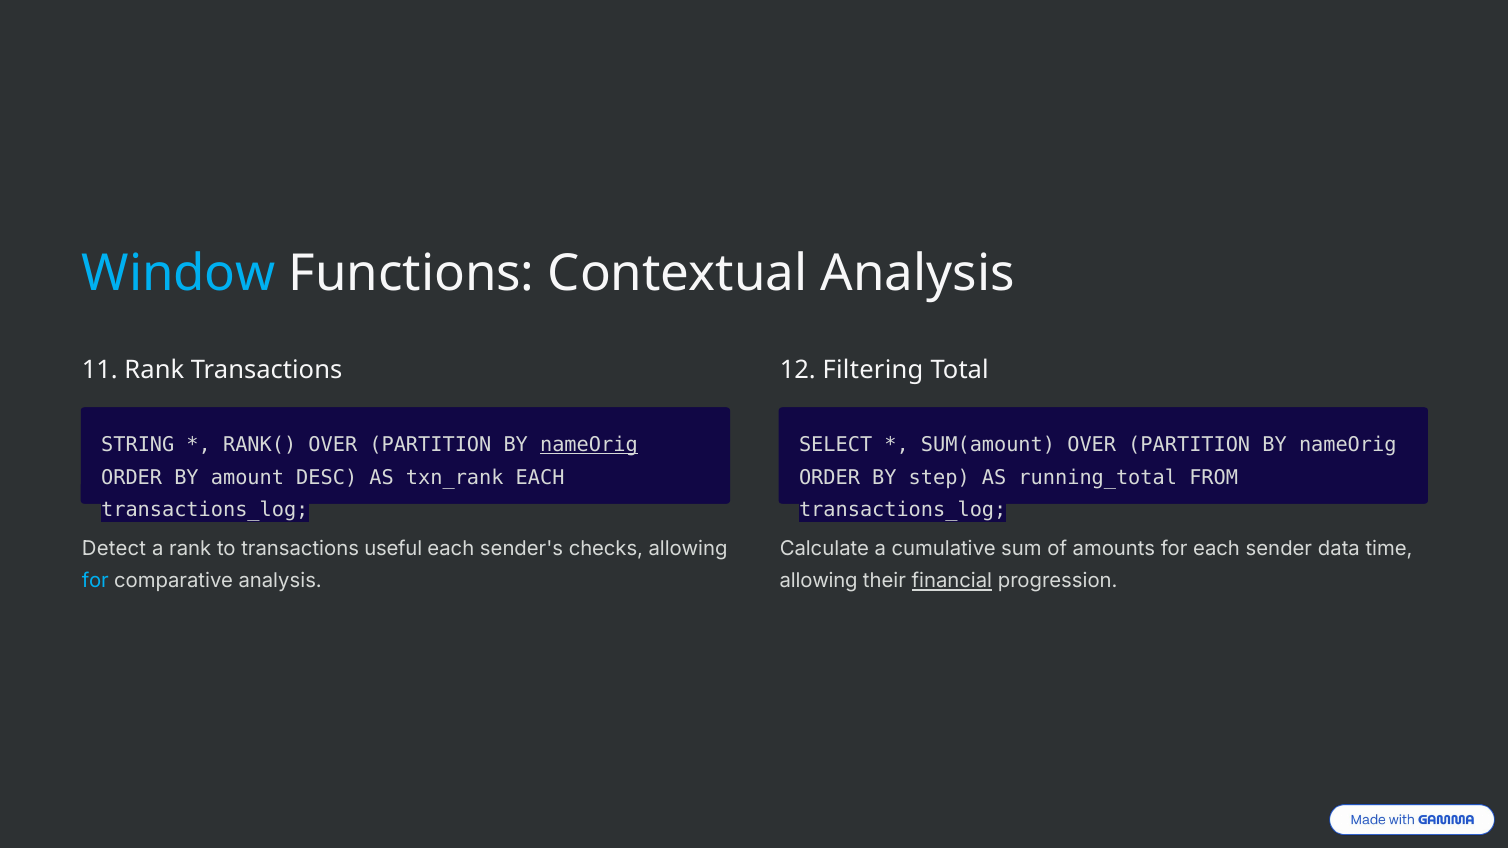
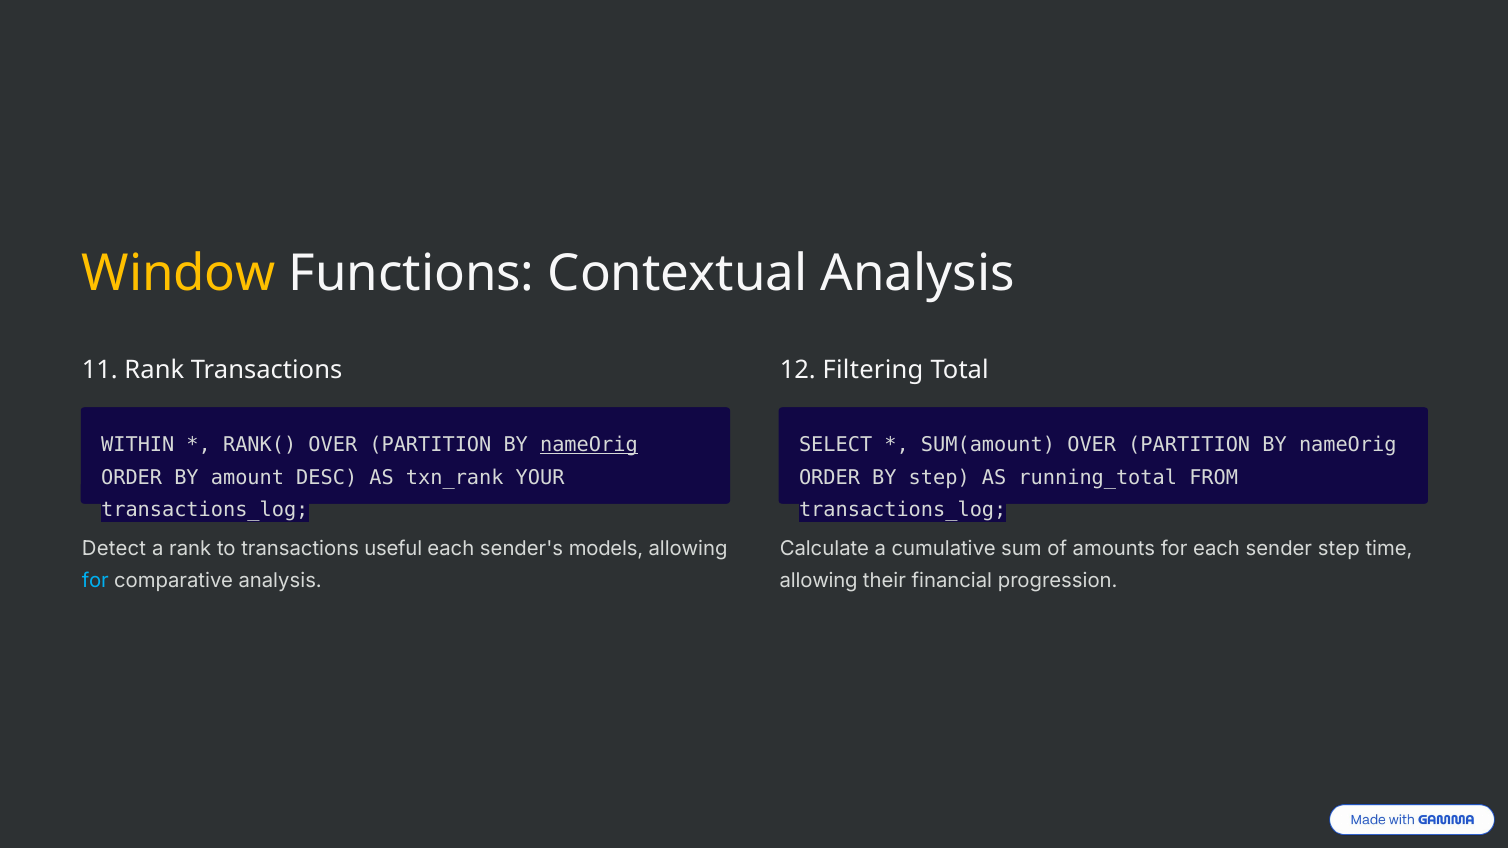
Window colour: light blue -> yellow (179, 274)
STRING: STRING -> WITHIN (138, 445)
txn_rank EACH: EACH -> YOUR (540, 478)
checks: checks -> models (606, 549)
sender data: data -> step (1339, 549)
financial underline: present -> none (952, 581)
